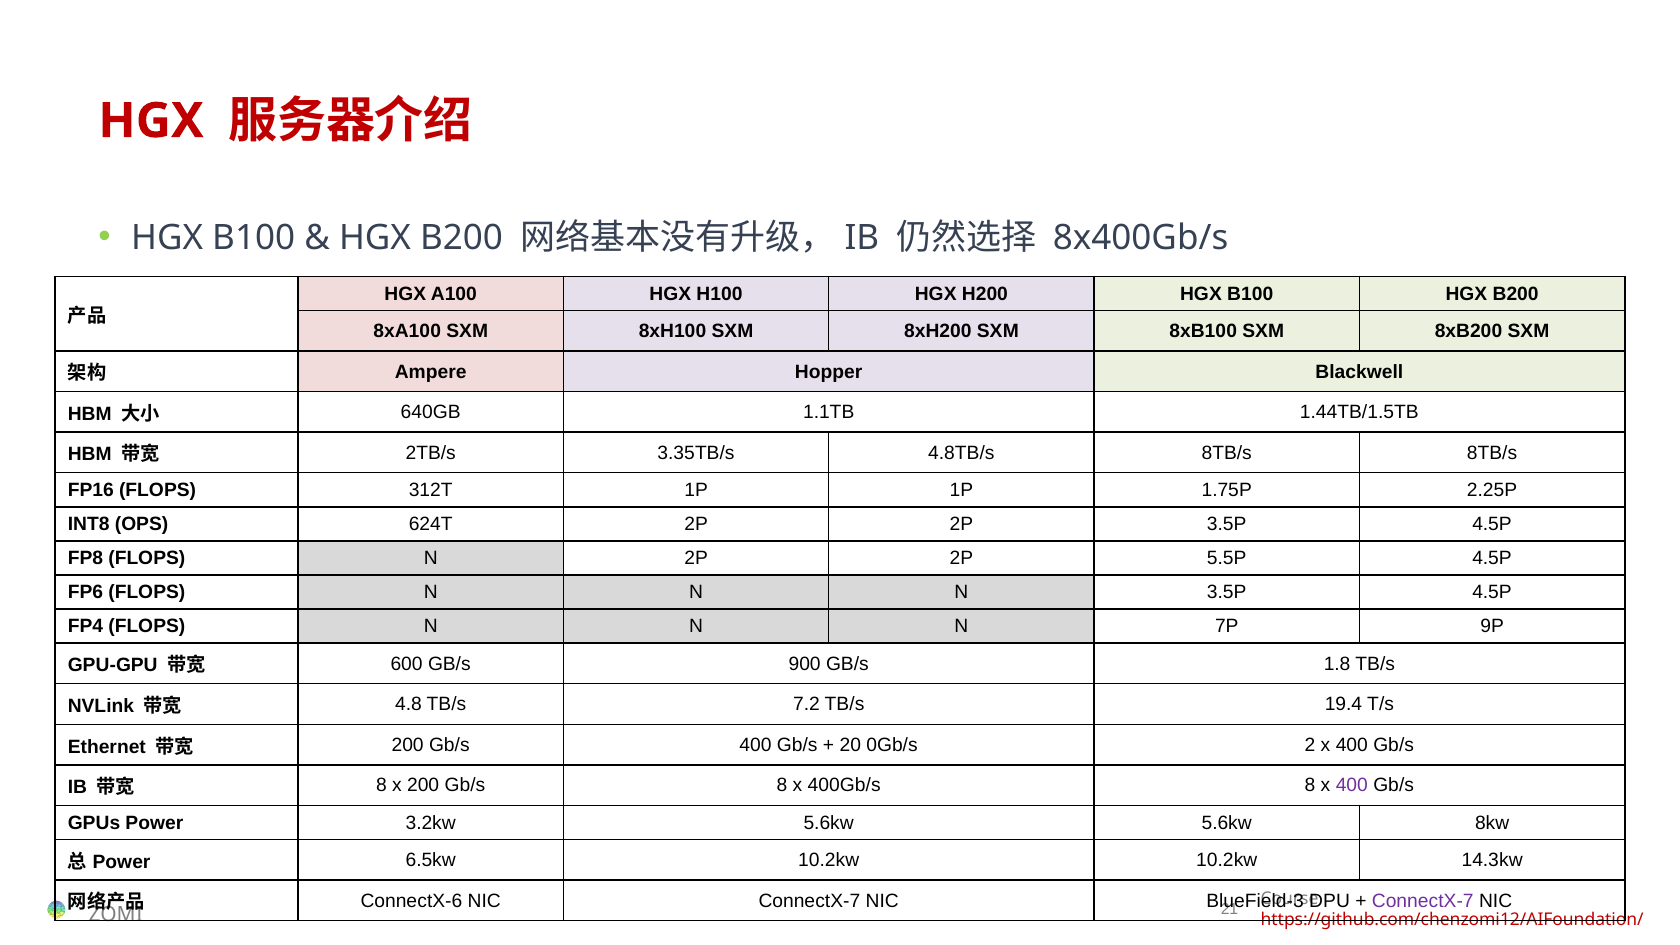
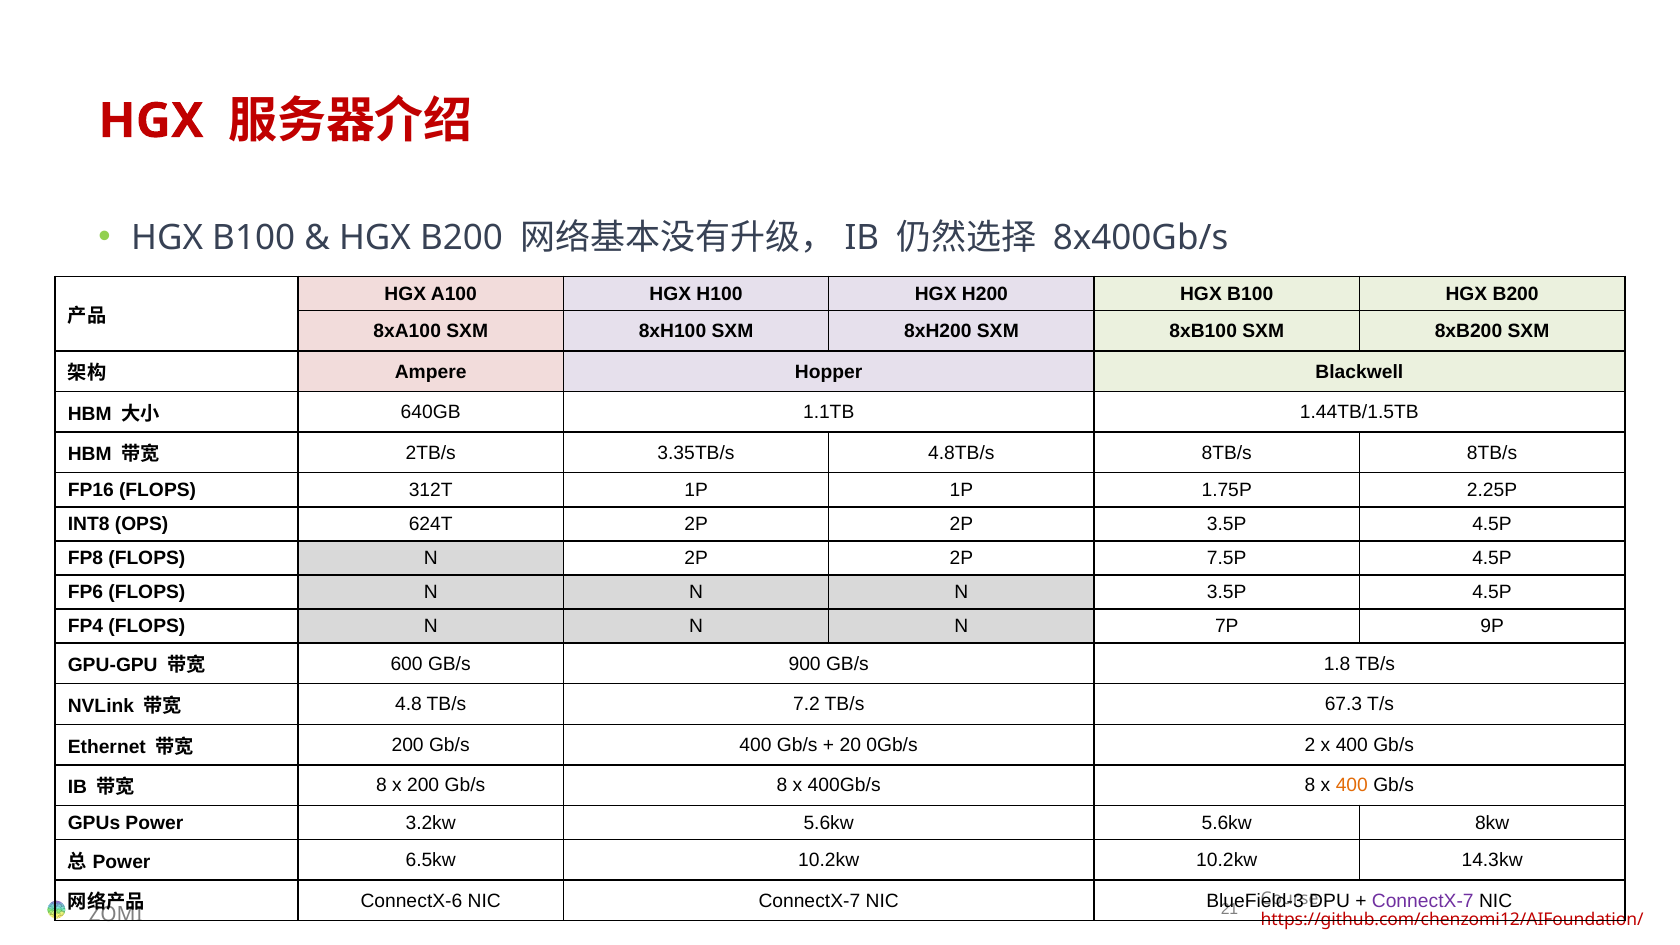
5.5P: 5.5P -> 7.5P (1227, 558)
19.4: 19.4 -> 67.3 (1343, 704)
400 colour: purple -> orange (1352, 785)
